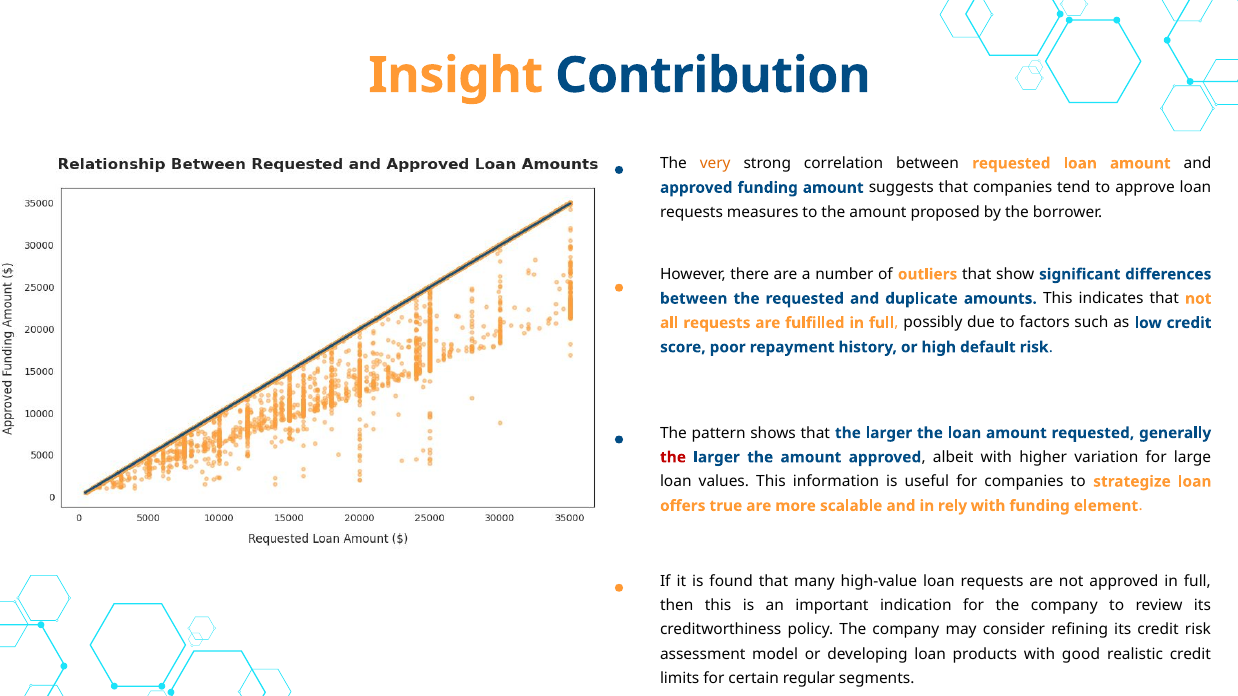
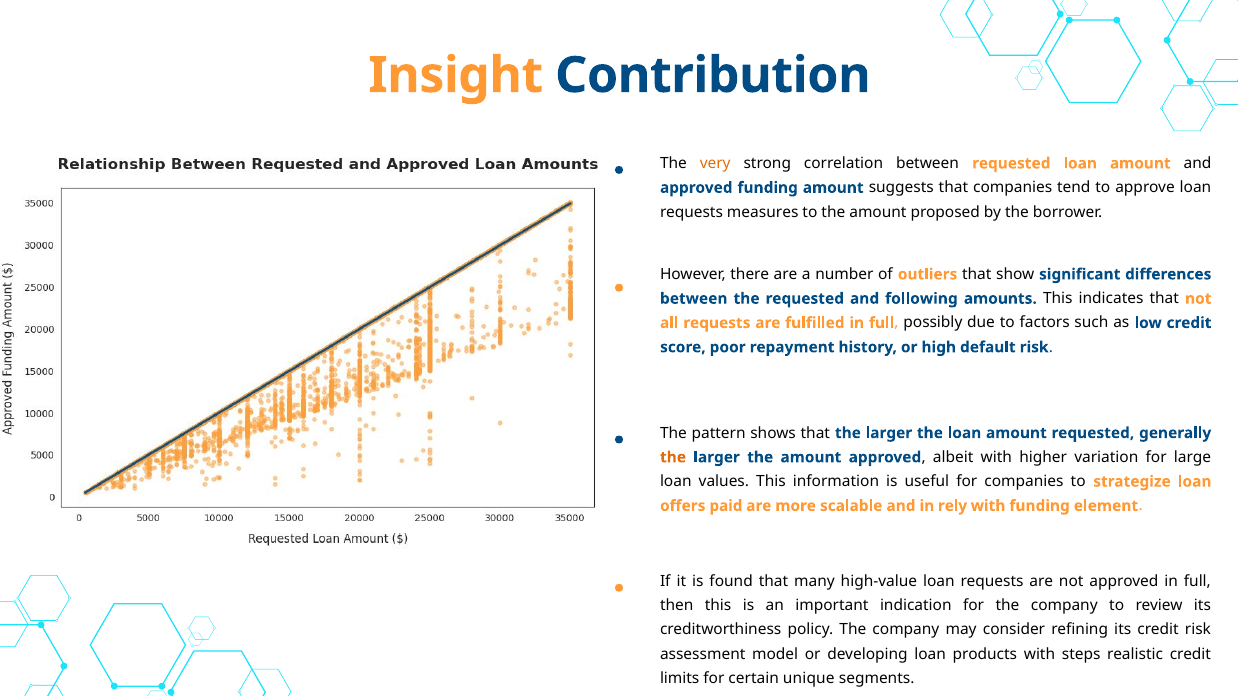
duplicate: duplicate -> following (921, 299)
the colour: red -> orange (673, 457)
true: true -> paid (726, 506)
good: good -> steps (1081, 654)
regular: regular -> unique (809, 679)
